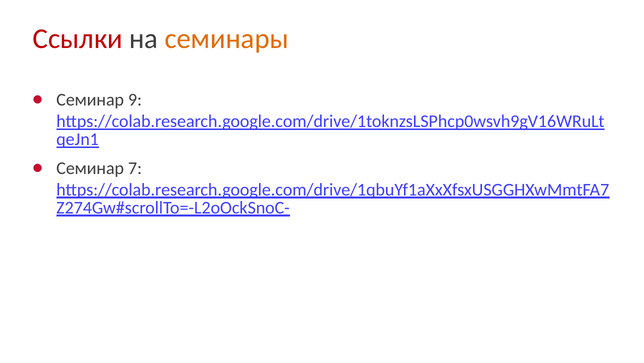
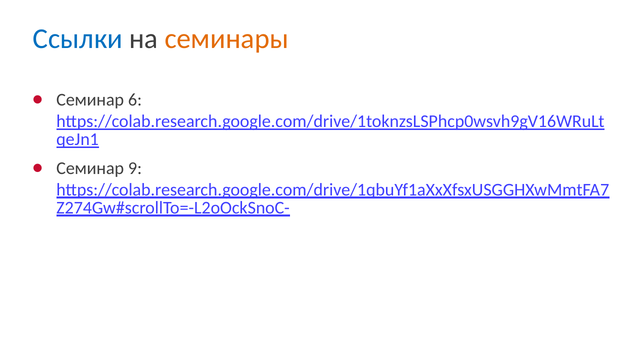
Ссылки colour: red -> blue (78, 39)
9: 9 -> 6 (135, 100)
7: 7 -> 9 (135, 168)
